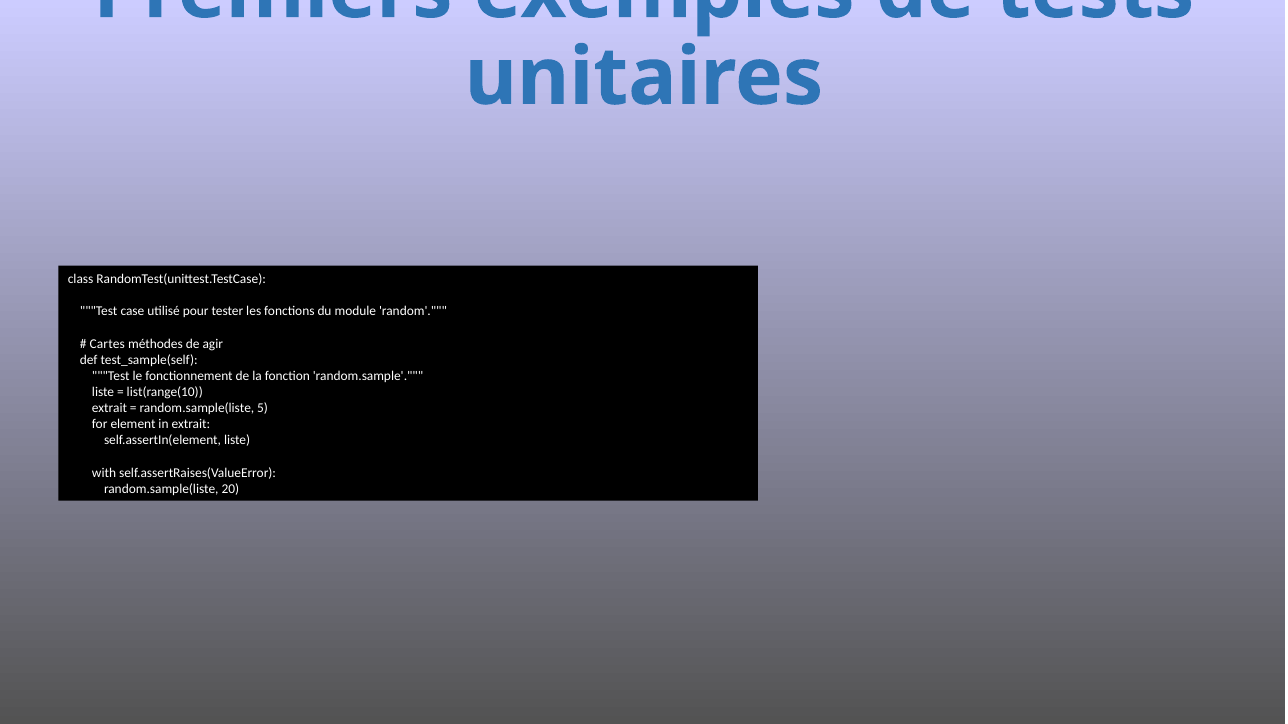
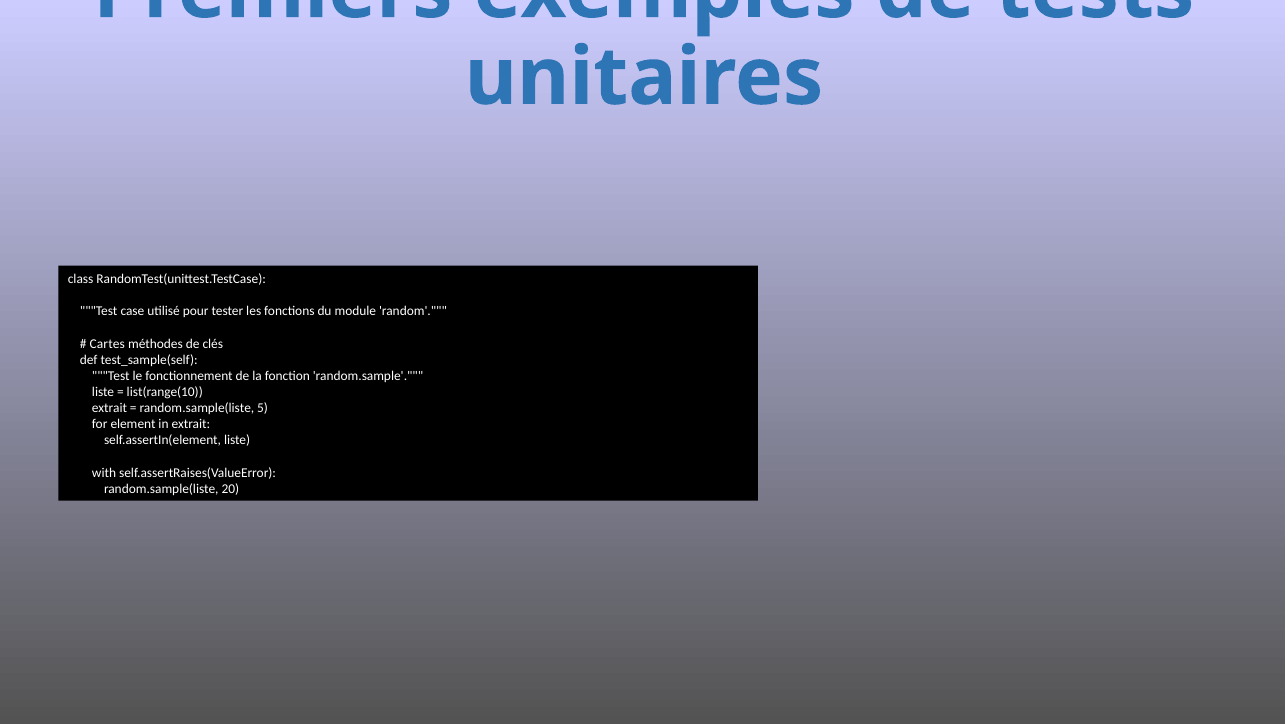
agir: agir -> clés (213, 344)
